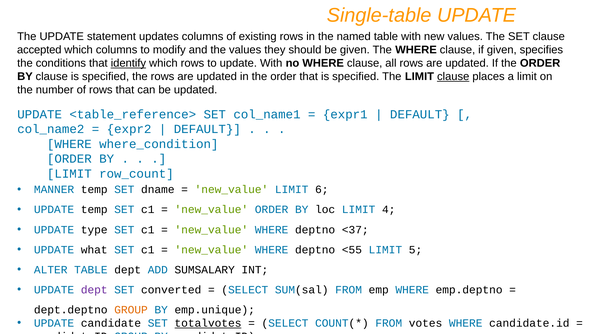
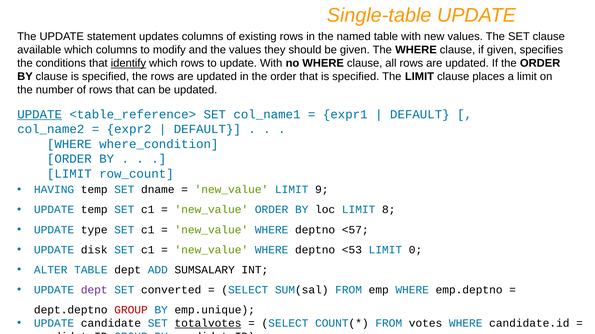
accepted: accepted -> available (39, 50)
clause underline: present -> none (453, 77)
UPDATE underline: none -> present (40, 115)
MANNER: MANNER -> HAVING (54, 190)
6: 6 -> 9 (322, 190)
4: 4 -> 8 (389, 210)
<37: <37 -> <57 (355, 230)
what: what -> disk (94, 250)
<55: <55 -> <53 (352, 250)
5: 5 -> 0 (416, 250)
GROUP colour: orange -> red (131, 310)
